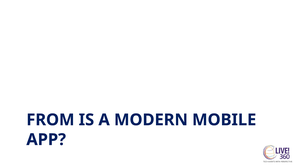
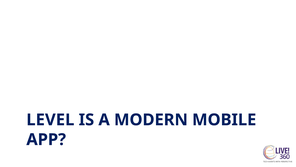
FROM: FROM -> LEVEL (50, 119)
